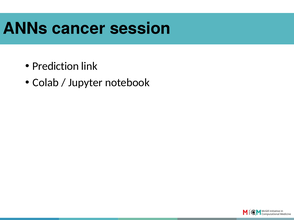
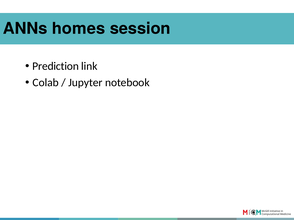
cancer: cancer -> homes (79, 29)
